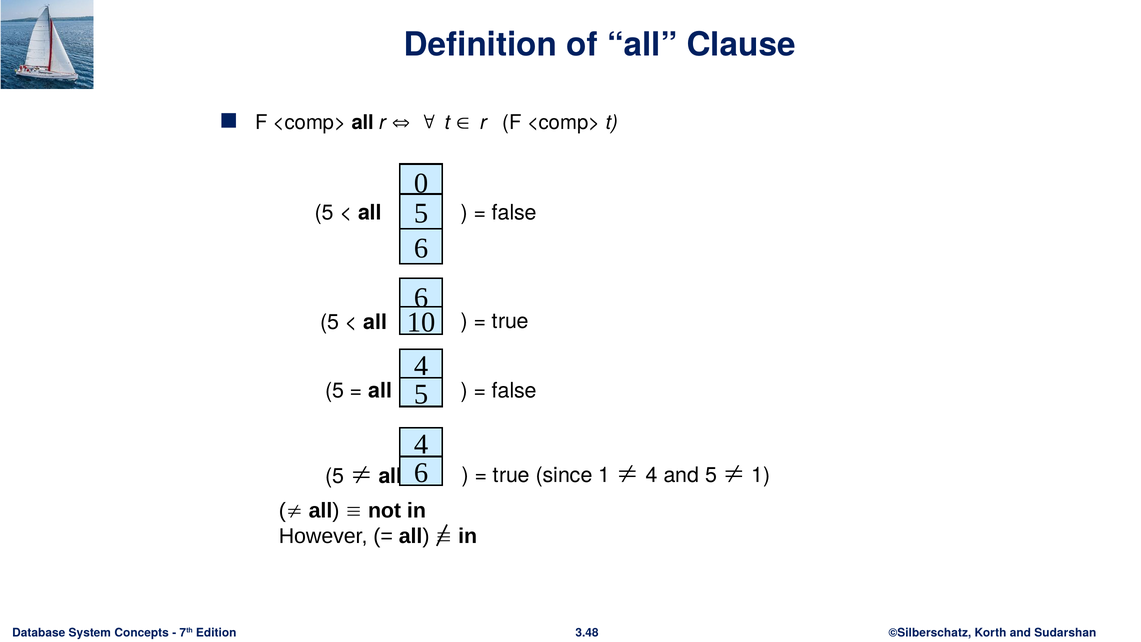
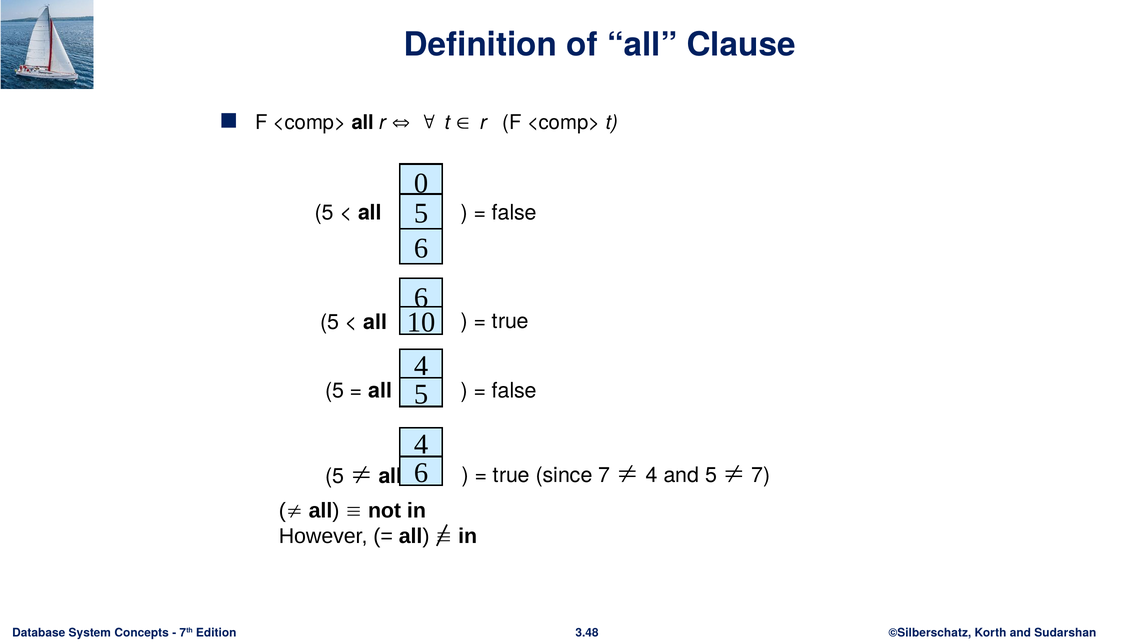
since 1: 1 -> 7 (604, 475)
1: 1 -> 7 (761, 475)
